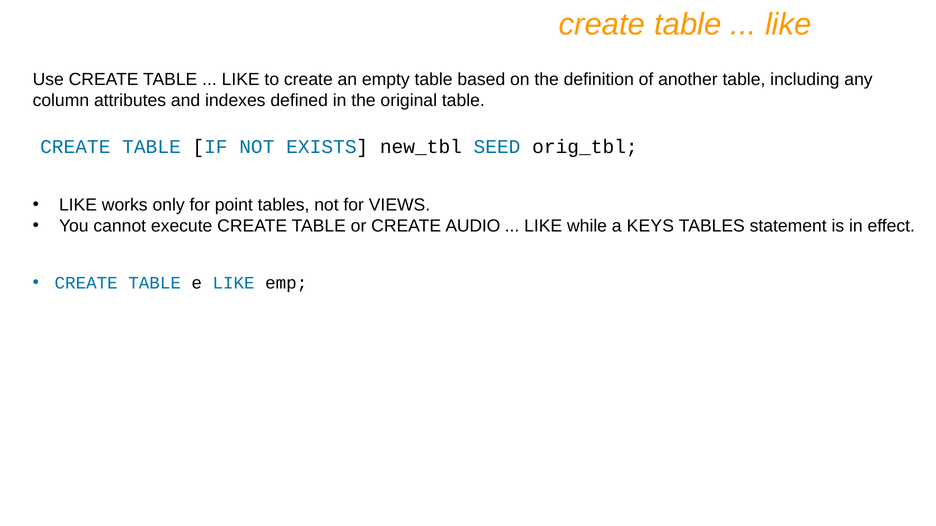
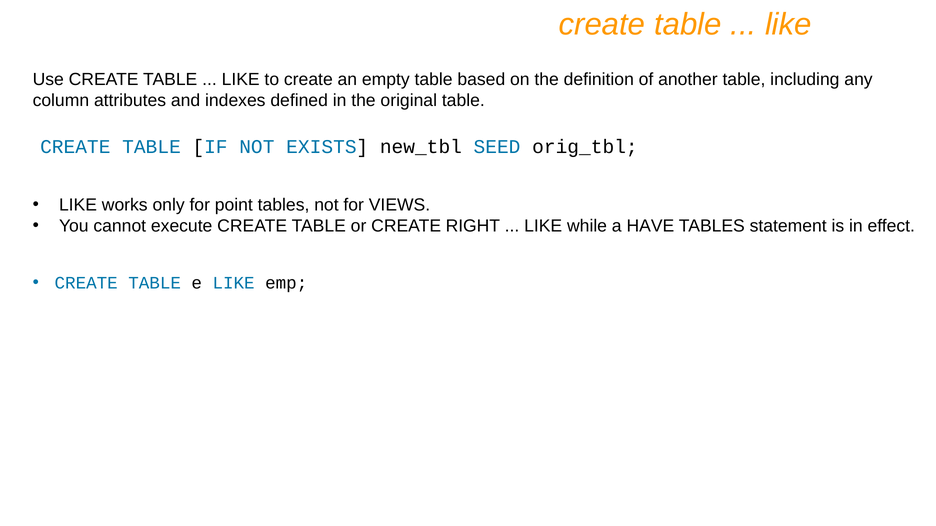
AUDIO: AUDIO -> RIGHT (473, 226)
KEYS: KEYS -> HAVE (650, 226)
